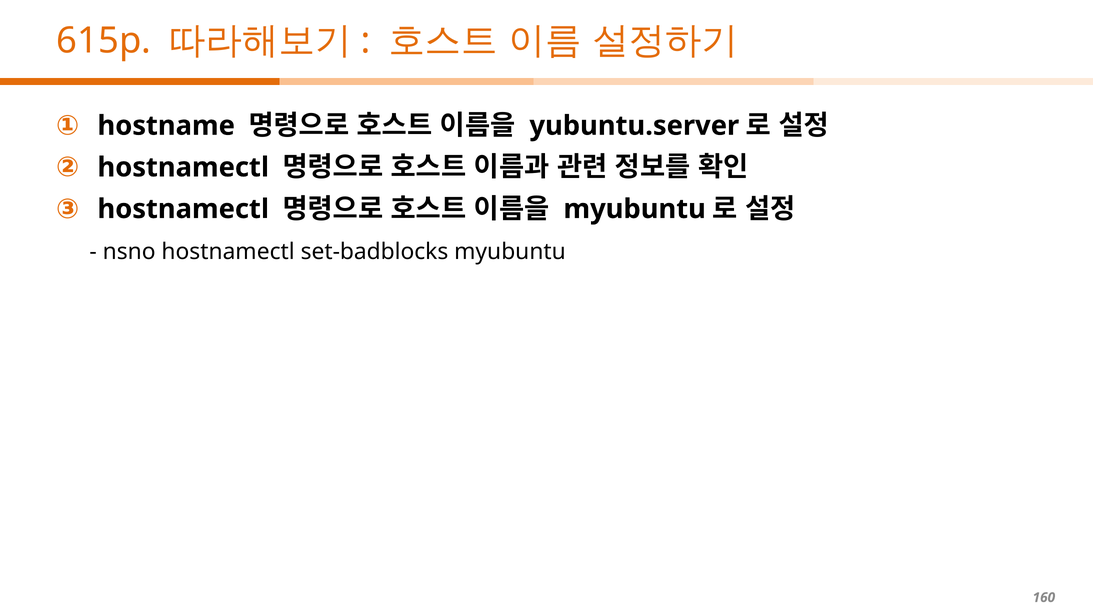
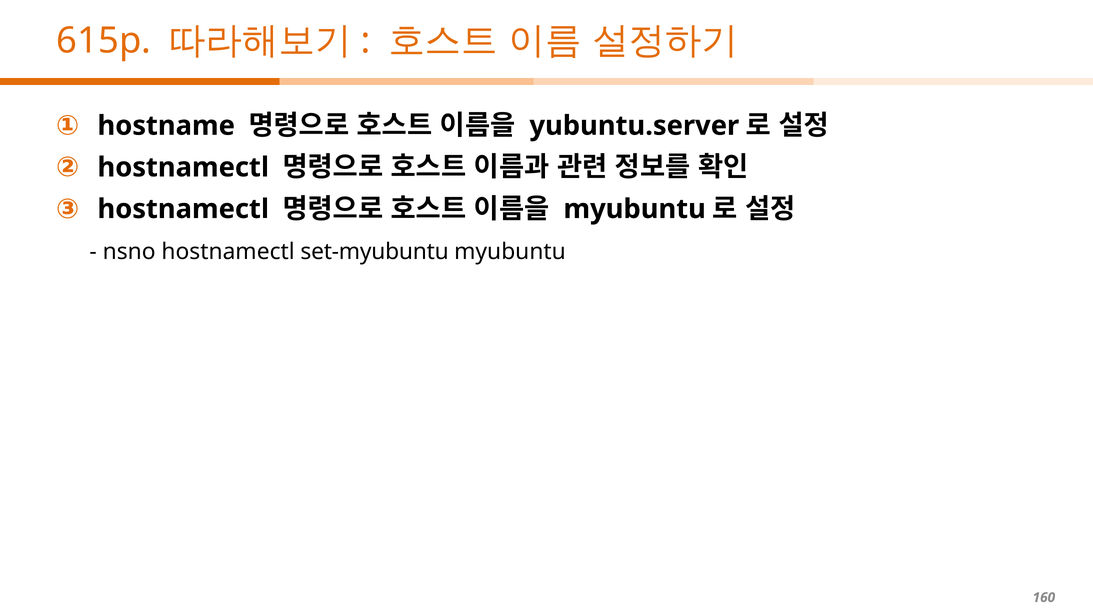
set-badblocks: set-badblocks -> set-myubuntu (375, 251)
